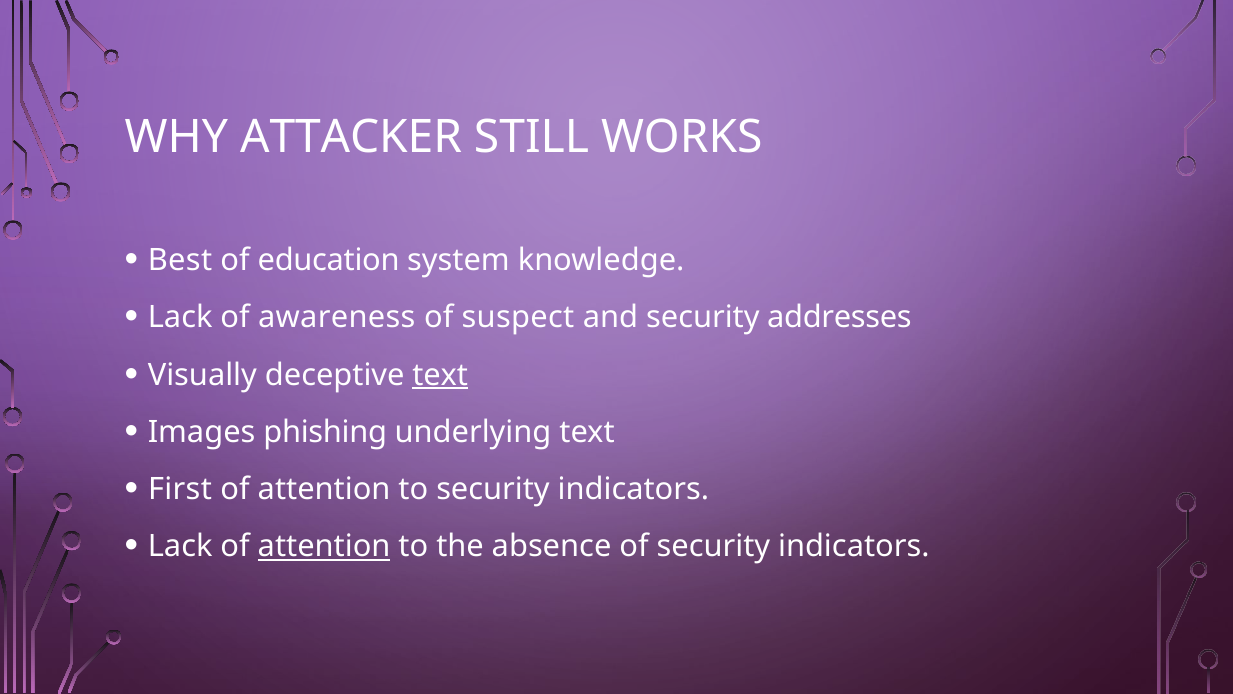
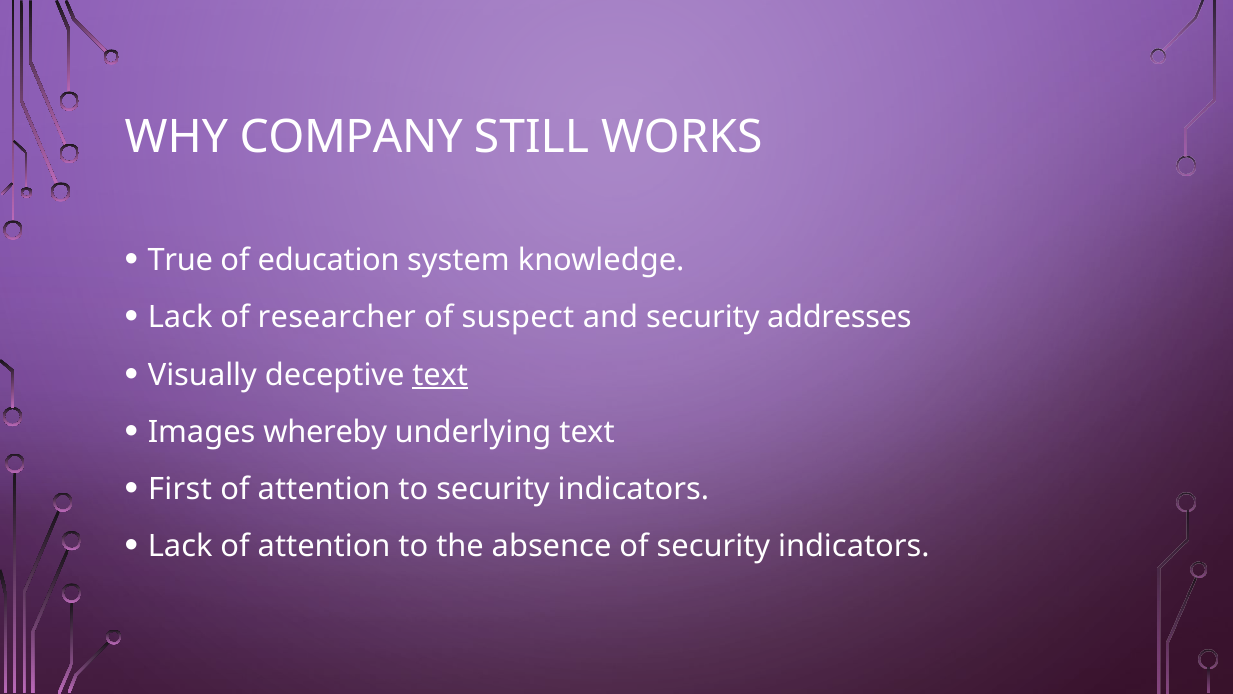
ATTACKER: ATTACKER -> COMPANY (351, 137)
Best: Best -> True (180, 260)
awareness: awareness -> researcher (337, 317)
phishing: phishing -> whereby (325, 432)
attention underline: present -> none (324, 546)
